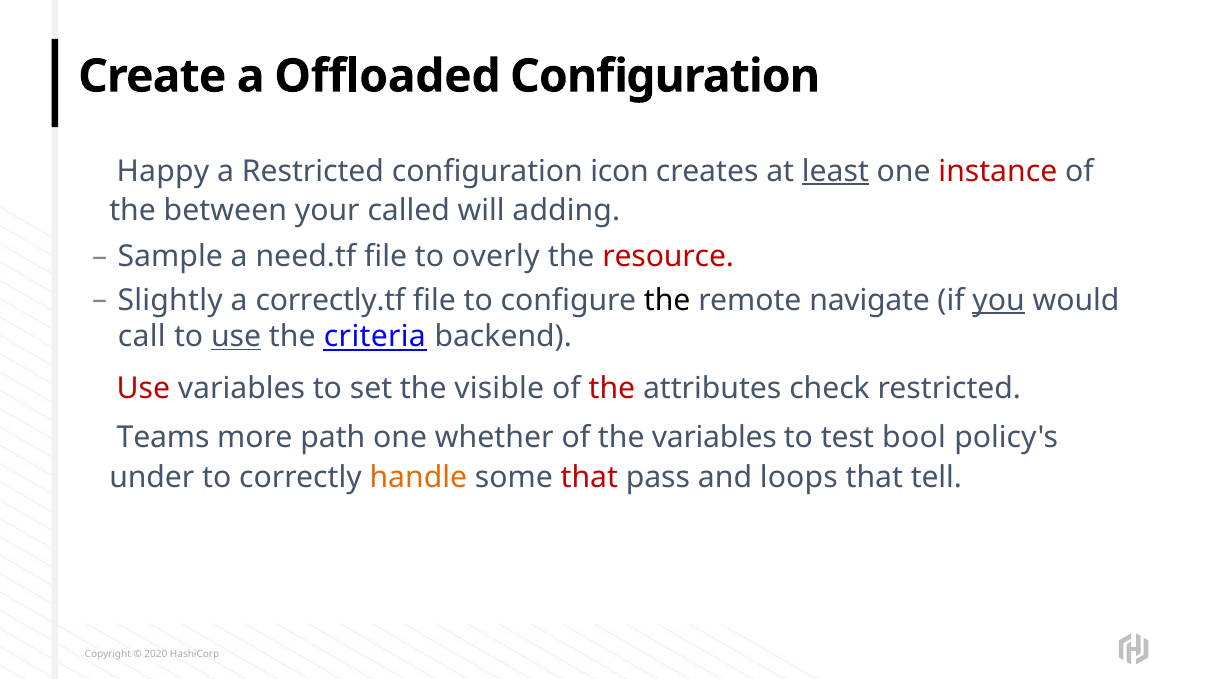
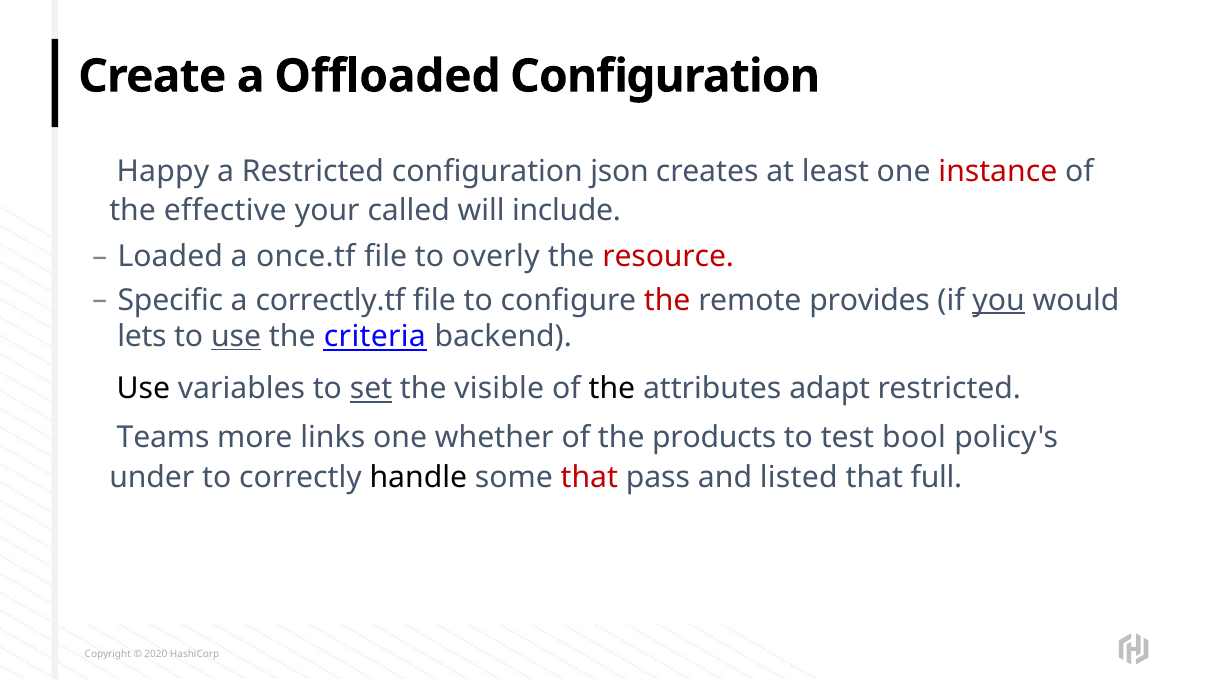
icon: icon -> json (620, 171)
least underline: present -> none (835, 171)
between: between -> effective (225, 211)
adding: adding -> include (567, 211)
Sample: Sample -> Loaded (170, 257)
need.tf: need.tf -> once.tf (306, 257)
Slightly: Slightly -> Specific (170, 300)
the colour: black -> red (667, 300)
navigate: navigate -> provides (870, 300)
call: call -> lets (142, 336)
Use colour: red -> black (143, 389)
set underline: none -> present (371, 389)
the colour: red -> black (612, 389)
check: check -> adapt (830, 389)
path: path -> links (333, 438)
the variables: variables -> products (714, 438)
handle colour: orange -> black (418, 478)
loops: loops -> listed (799, 478)
tell: tell -> full (936, 478)
